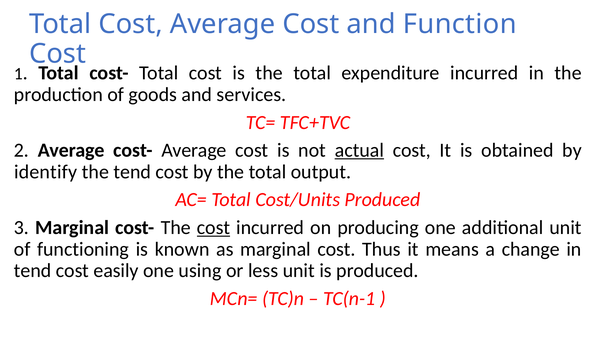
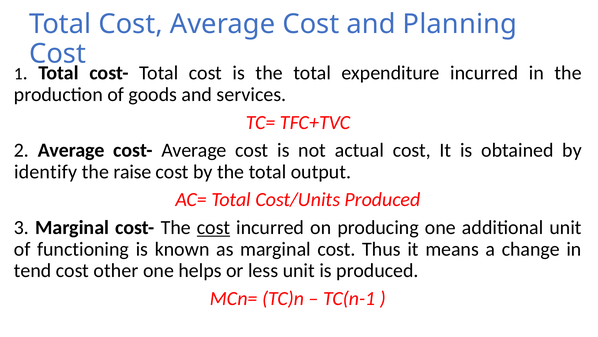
Function: Function -> Planning (460, 24)
actual underline: present -> none (359, 150)
the tend: tend -> raise (132, 172)
easily: easily -> other (116, 270)
using: using -> helps (200, 270)
